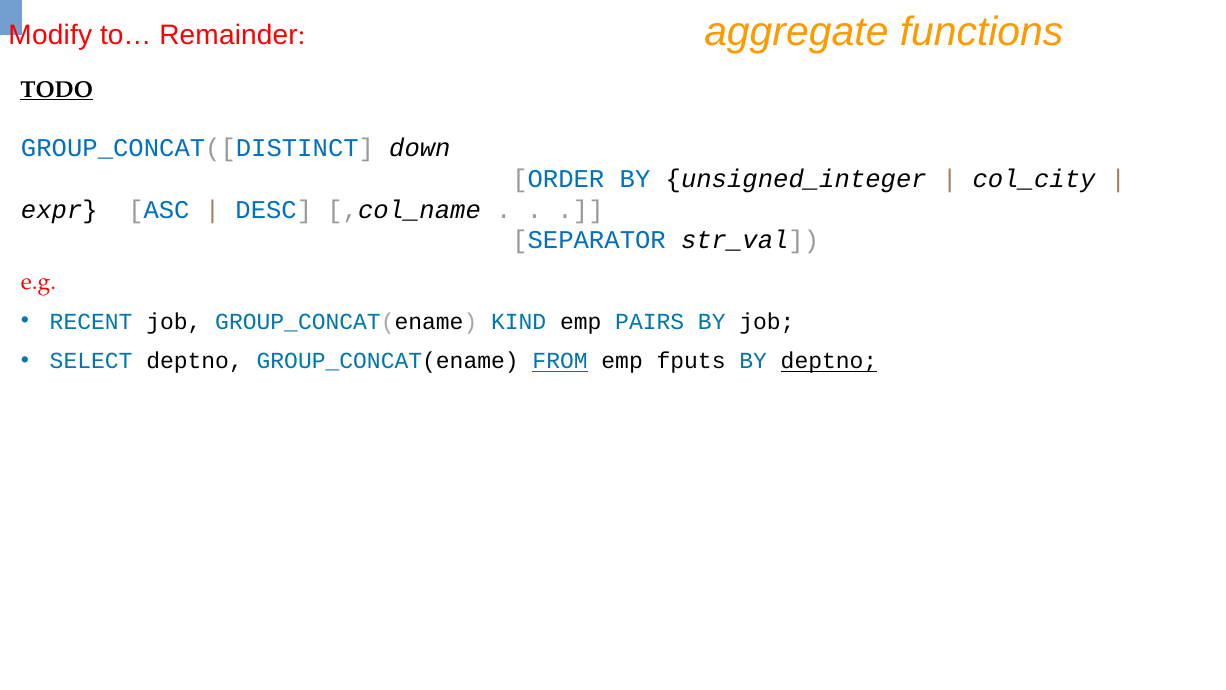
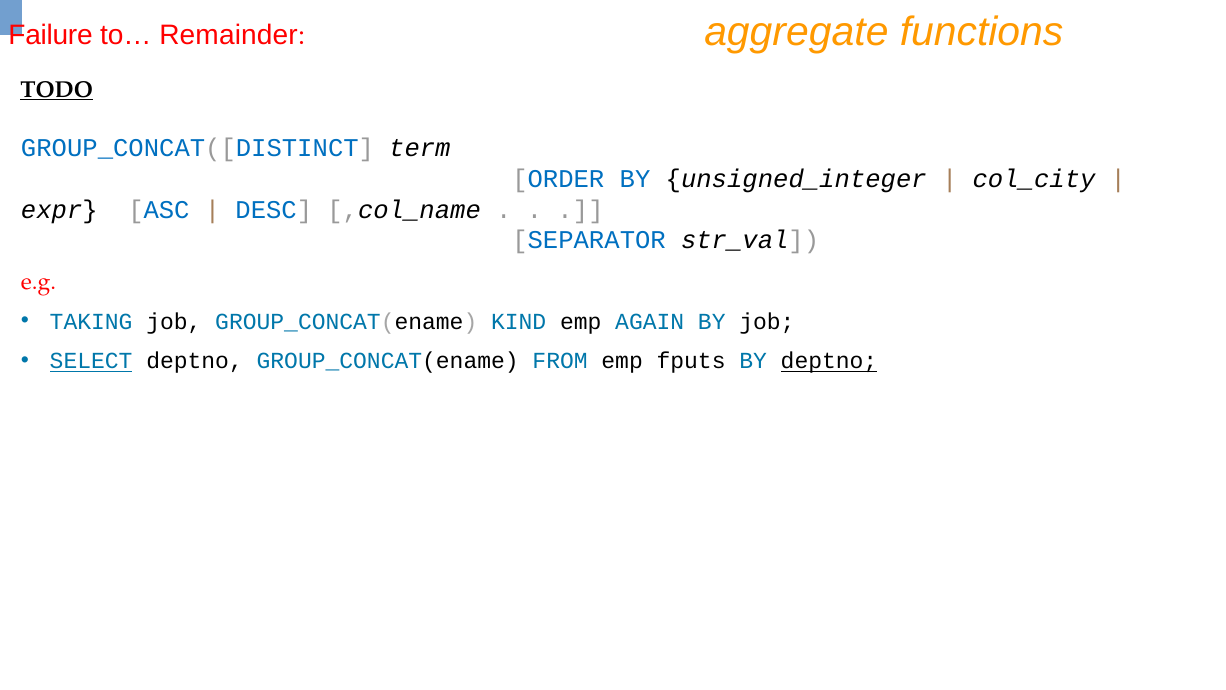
Modify: Modify -> Failure (51, 35)
down: down -> term (420, 148)
RECENT: RECENT -> TAKING (91, 321)
PAIRS: PAIRS -> AGAIN (650, 321)
SELECT underline: none -> present (91, 361)
FROM underline: present -> none (560, 361)
